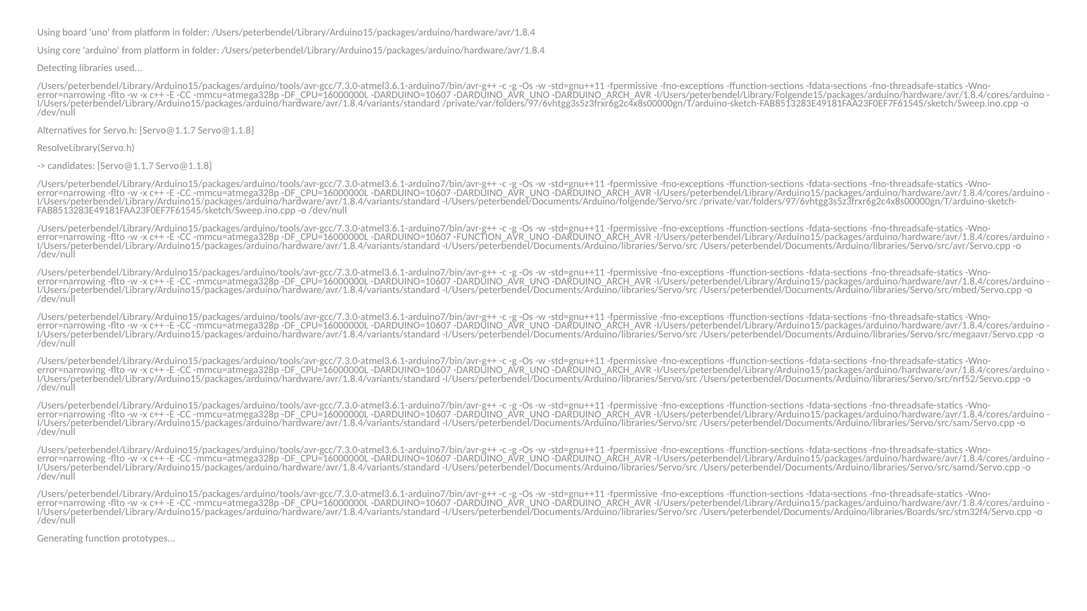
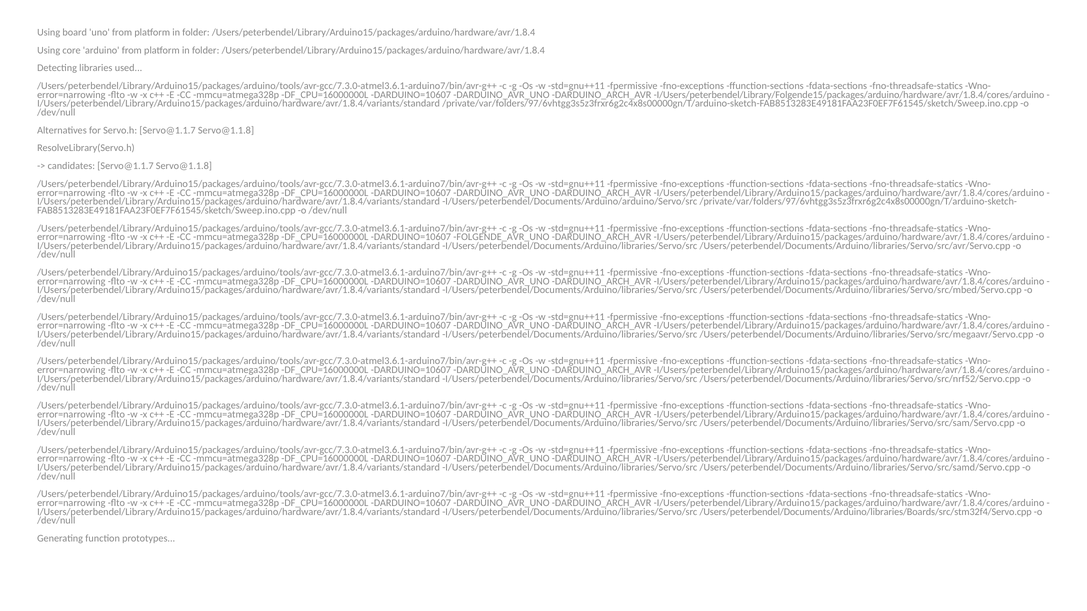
I/Users/peterbendel/Documents/Arduino/folgende/Servo/src: I/Users/peterbendel/Documents/Arduino/folgende/Servo/src -> I/Users/peterbendel/Documents/Arduino/arduino/Servo/src (570, 202)
FUNCTION_AVR_UNO: FUNCTION_AVR_UNO -> FOLGENDE_AVR_UNO (501, 237)
